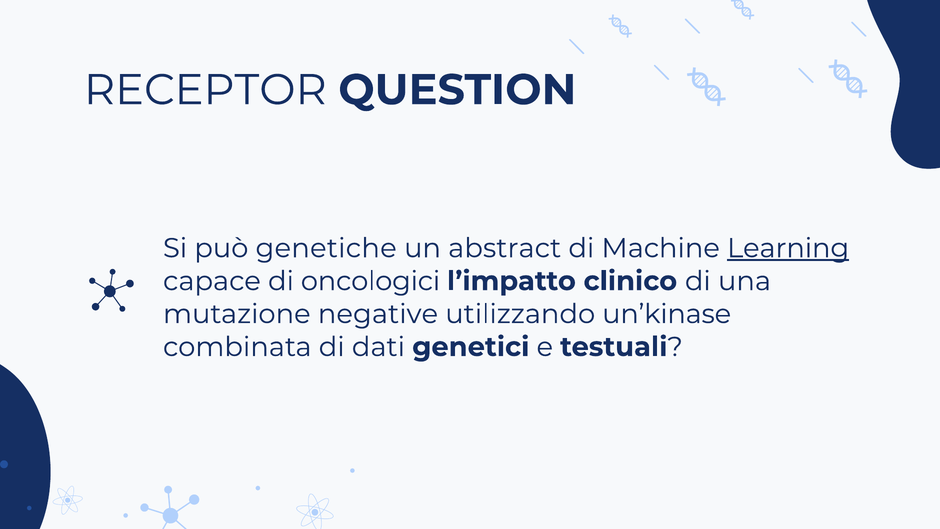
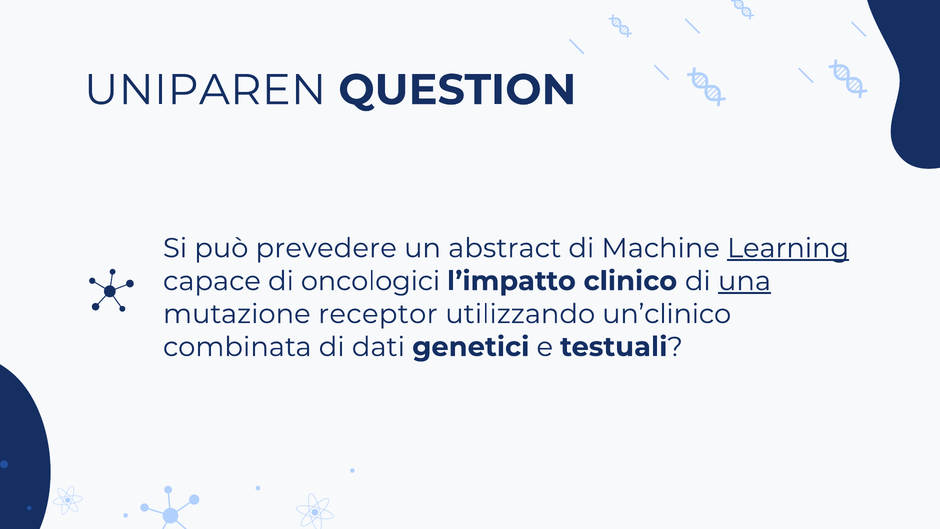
RECEPTOR: RECEPTOR -> UNIPAREN (205, 90)
genetiche: genetiche -> prevedere (326, 248)
una underline: none -> present (744, 281)
negative: negative -> receptor (378, 314)
un’kinase: un’kinase -> un’clinico (667, 314)
